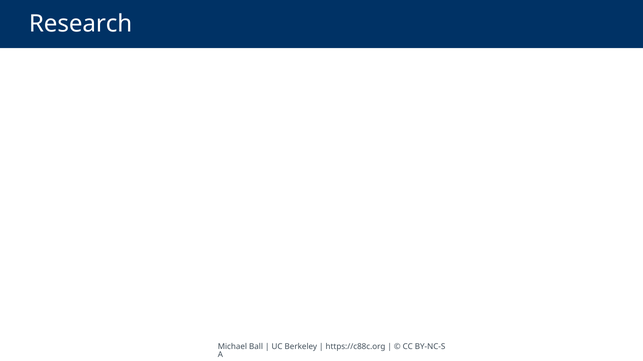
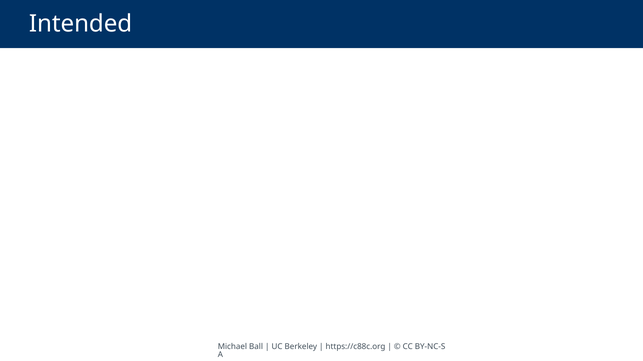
Research: Research -> Intended (81, 24)
